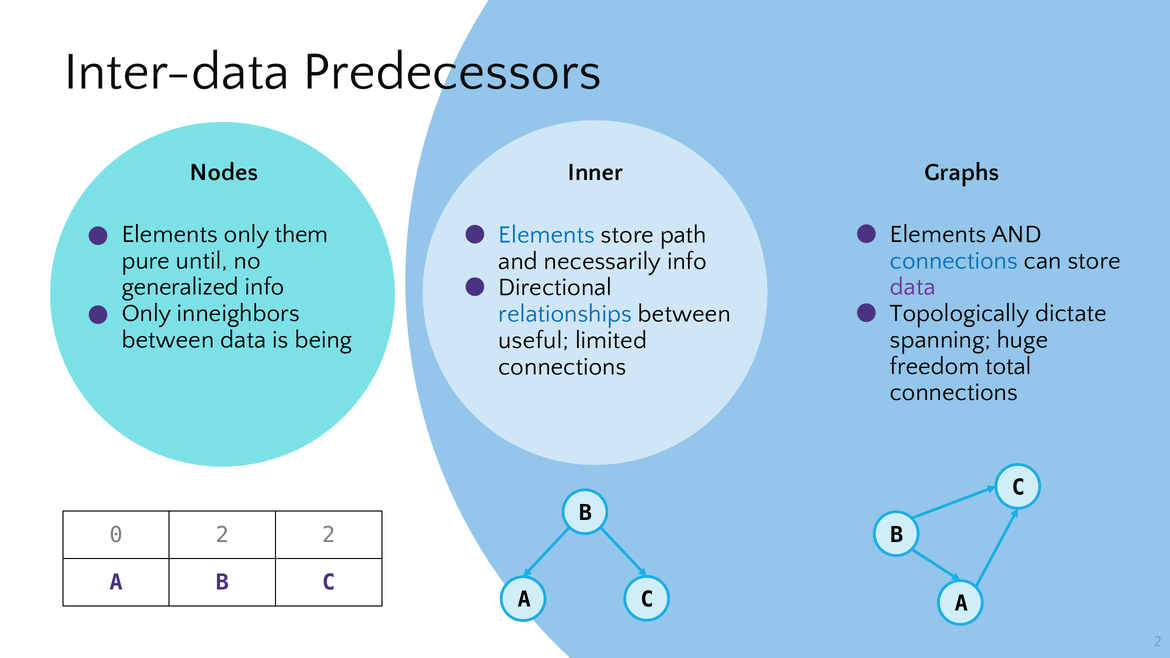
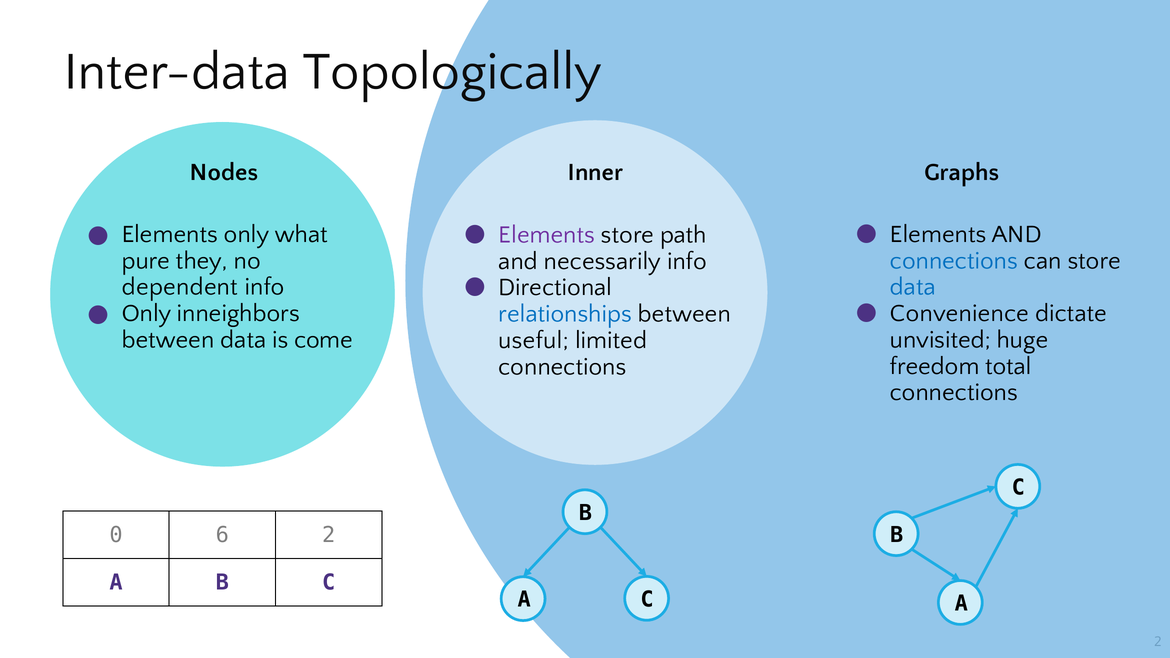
Predecessors: Predecessors -> Topologically (452, 72)
Elements colour: blue -> purple (547, 235)
them: them -> what (301, 234)
until: until -> they (202, 261)
generalized: generalized -> dependent (180, 287)
data colour: purple -> blue (913, 287)
Topologically: Topologically -> Convenience (959, 313)
being: being -> come (323, 340)
spanning: spanning -> unvisited (940, 340)
0 2: 2 -> 6 (222, 535)
